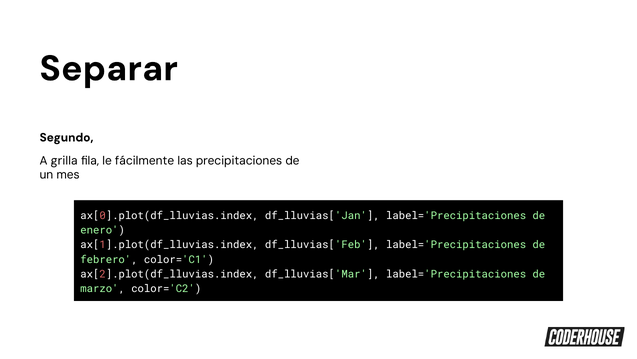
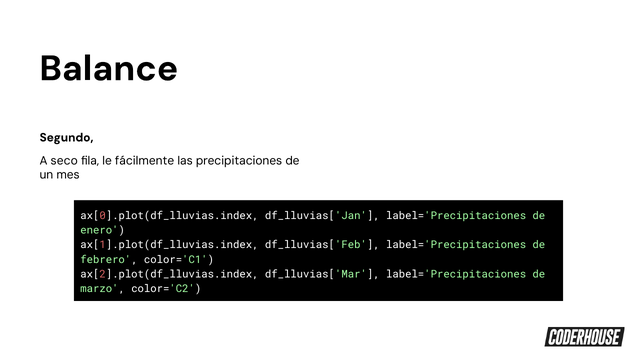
Separar: Separar -> Balance (109, 68)
grilla: grilla -> seco (64, 160)
